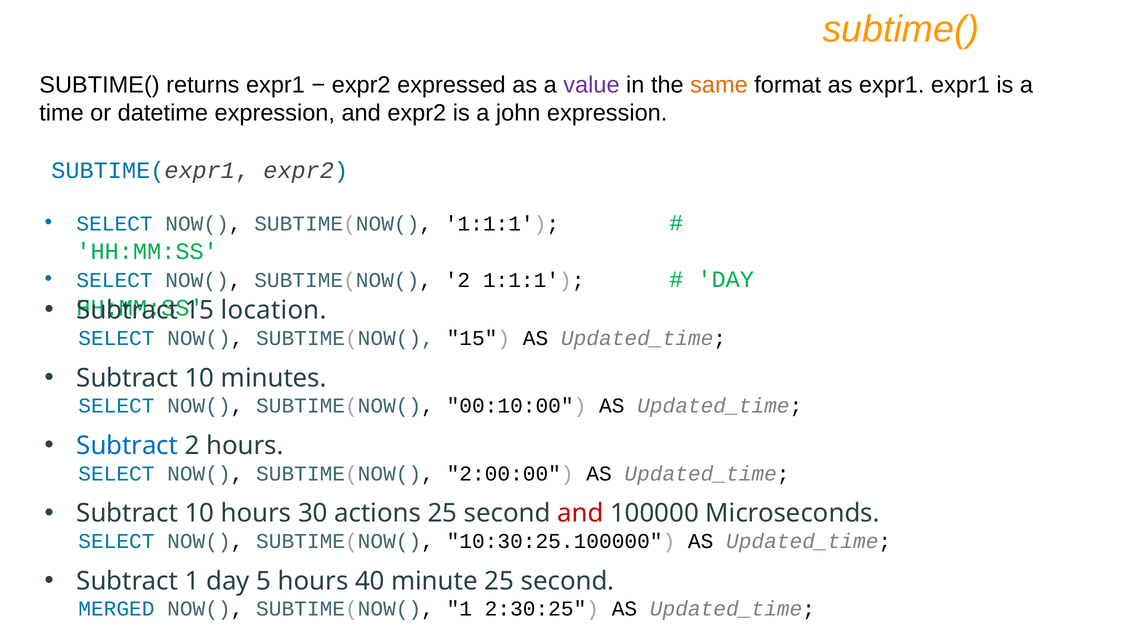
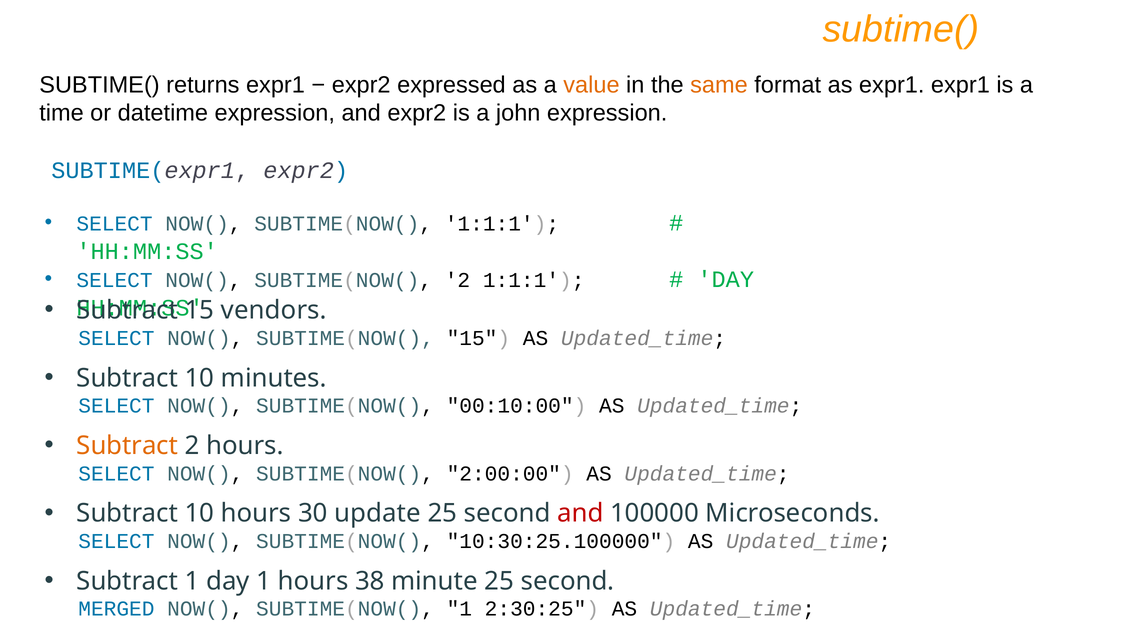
value colour: purple -> orange (591, 85)
location: location -> vendors (274, 310)
Subtract colour: blue -> orange (127, 446)
actions: actions -> update (378, 513)
day 5: 5 -> 1 (264, 581)
40: 40 -> 38 (370, 581)
